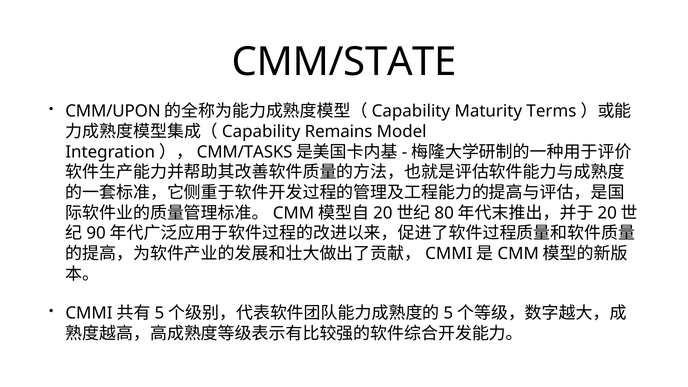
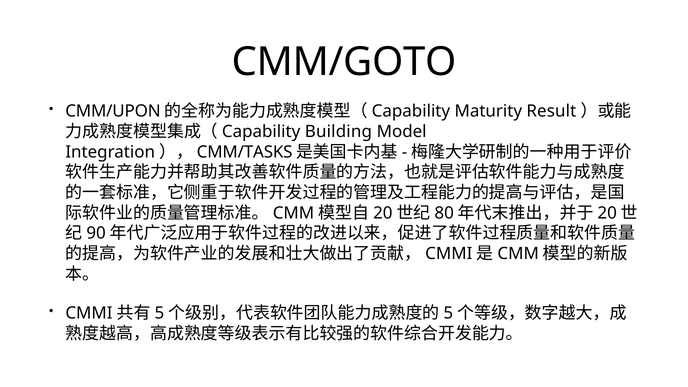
CMM/STATE: CMM/STATE -> CMM/GOTO (344, 62)
Terms: Terms -> Result (551, 111)
Remains: Remains -> Building (338, 132)
